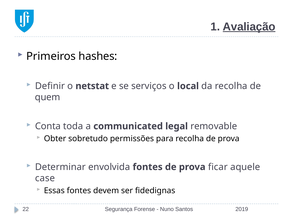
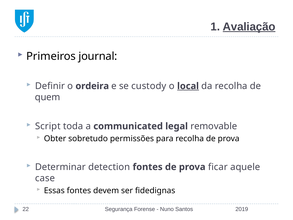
hashes: hashes -> journal (98, 56)
netstat: netstat -> ordeira (92, 86)
serviços: serviços -> custody (149, 86)
local underline: none -> present (188, 86)
Conta: Conta -> Script (48, 126)
envolvida: envolvida -> detection (109, 167)
